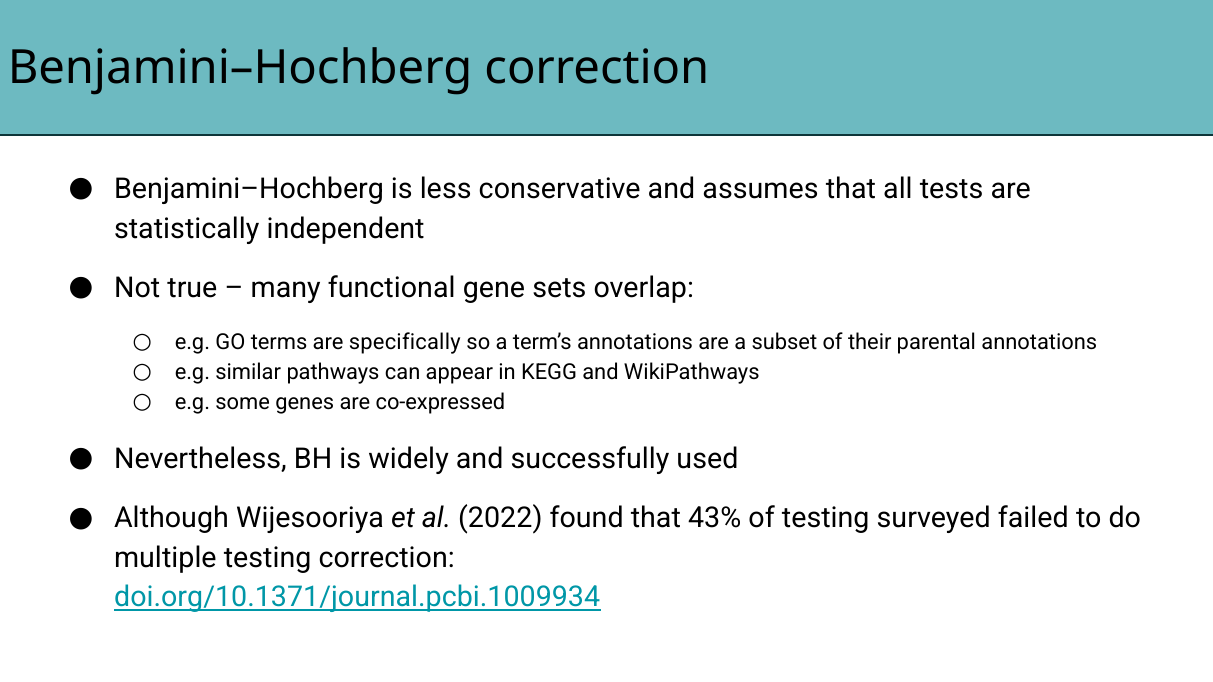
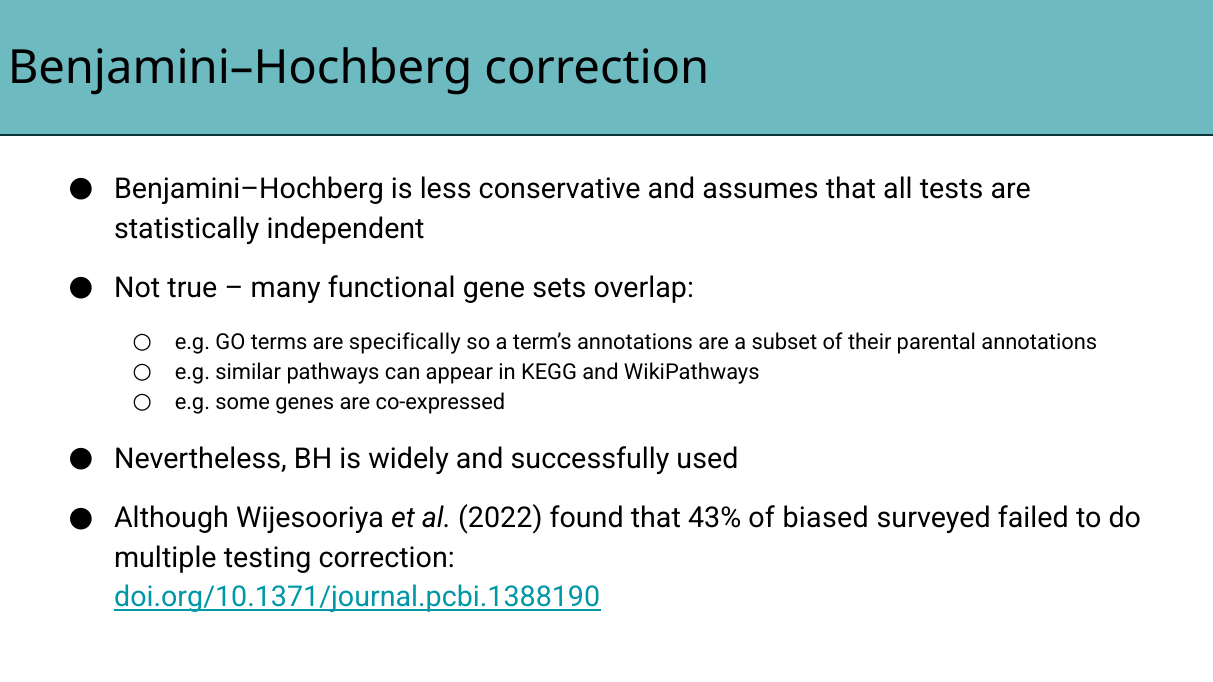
of testing: testing -> biased (826, 519)
doi.org/10.1371/journal.pcbi.1009934: doi.org/10.1371/journal.pcbi.1009934 -> doi.org/10.1371/journal.pcbi.1388190 (357, 598)
